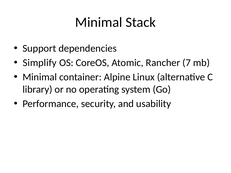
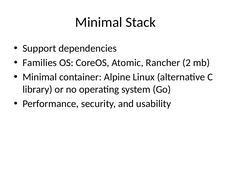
Simplify: Simplify -> Families (40, 63)
7: 7 -> 2 (187, 63)
